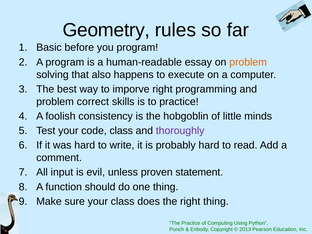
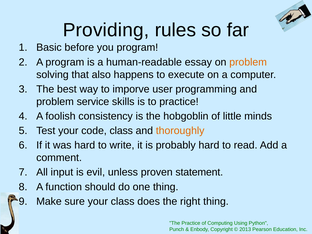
Geometry: Geometry -> Providing (106, 30)
imporve right: right -> user (162, 89)
correct: correct -> service (93, 102)
thoroughly colour: purple -> orange (180, 131)
